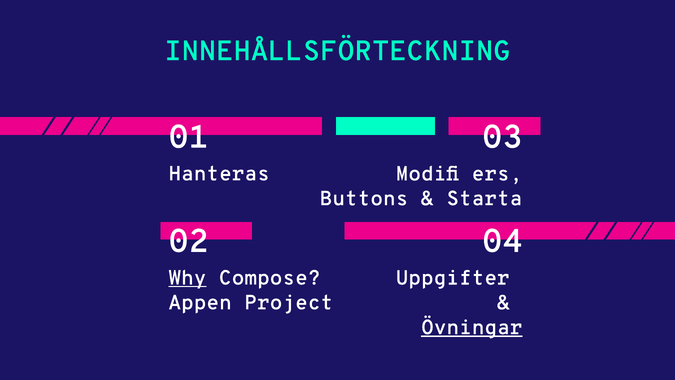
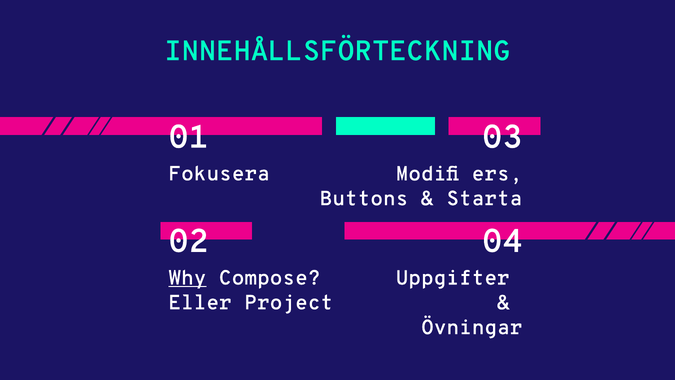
Hanteras: Hanteras -> Fokusera (219, 173)
Appen: Appen -> Eller (200, 302)
Övningar underline: present -> none (472, 327)
